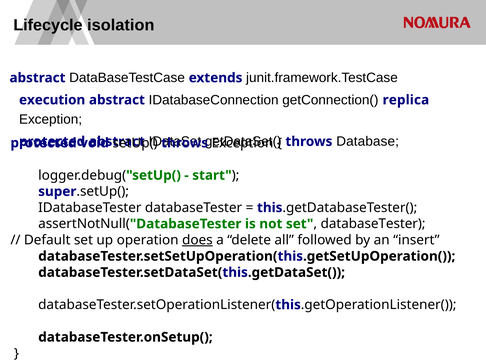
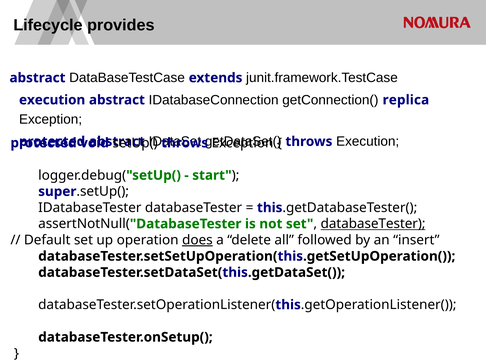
isolation: isolation -> provides (121, 25)
throws Database: Database -> Execution (368, 142)
databaseTester underline: none -> present (373, 224)
